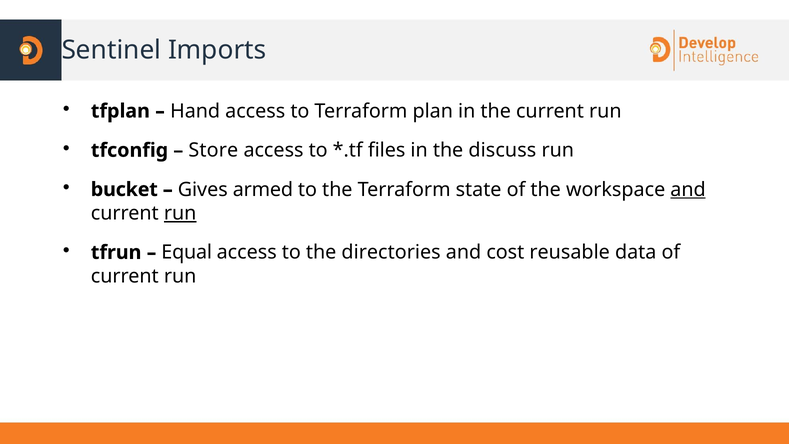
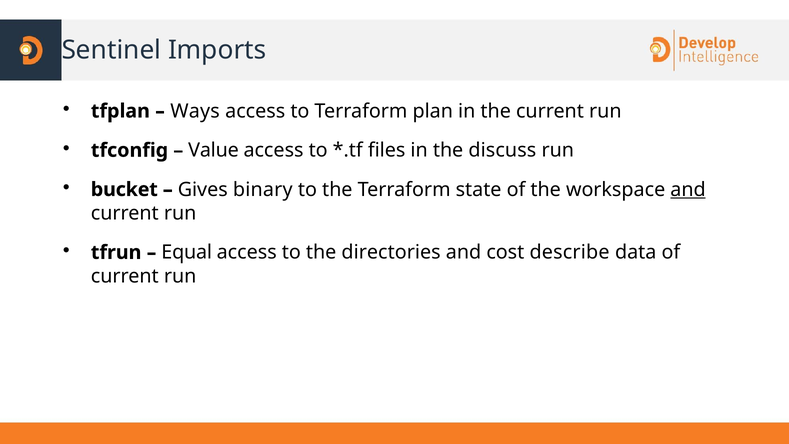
Hand: Hand -> Ways (195, 111)
Store: Store -> Value (213, 150)
armed: armed -> binary (263, 189)
run underline: present -> none (180, 213)
reusable: reusable -> describe (570, 252)
